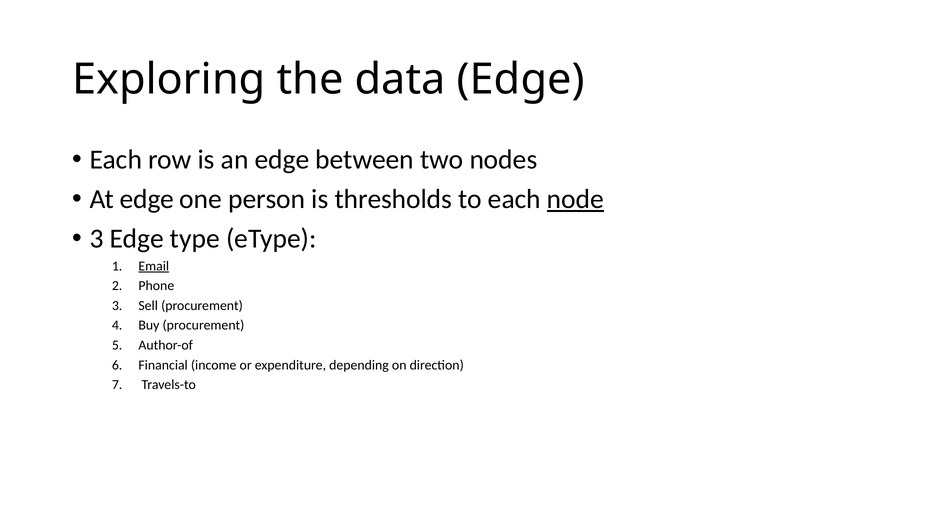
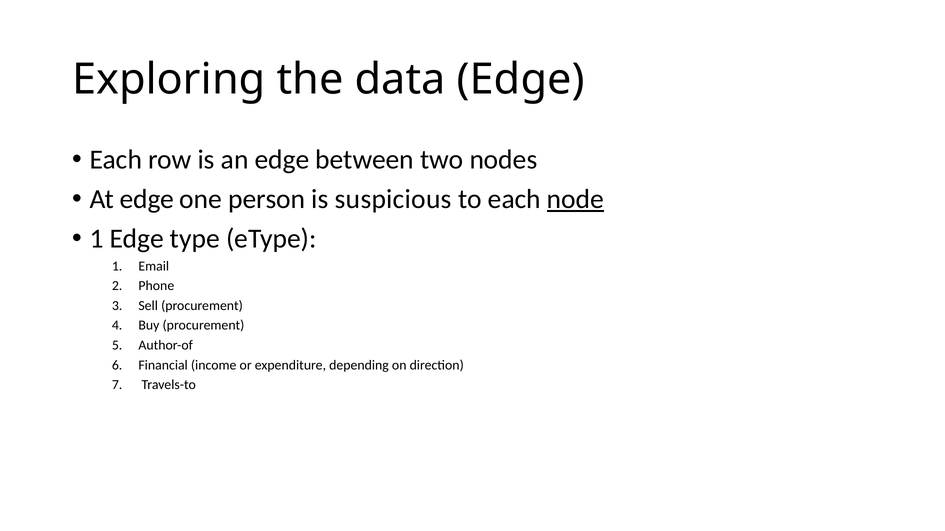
thresholds: thresholds -> suspicious (393, 199)
3: 3 -> 1 (97, 239)
Email underline: present -> none (154, 266)
